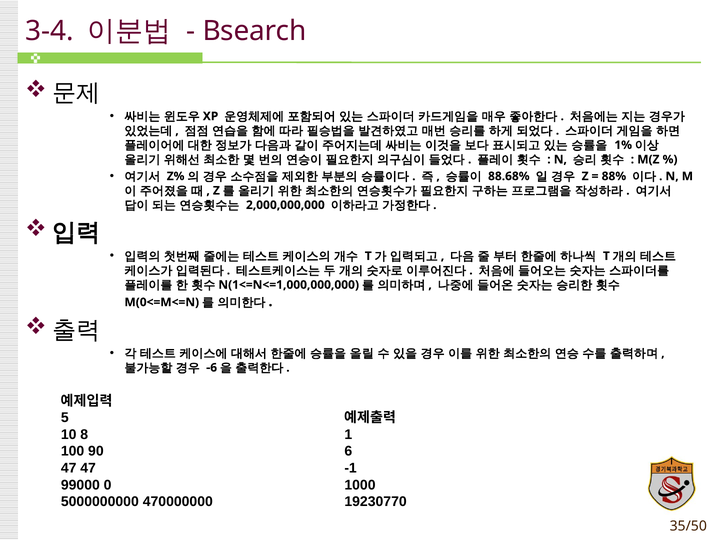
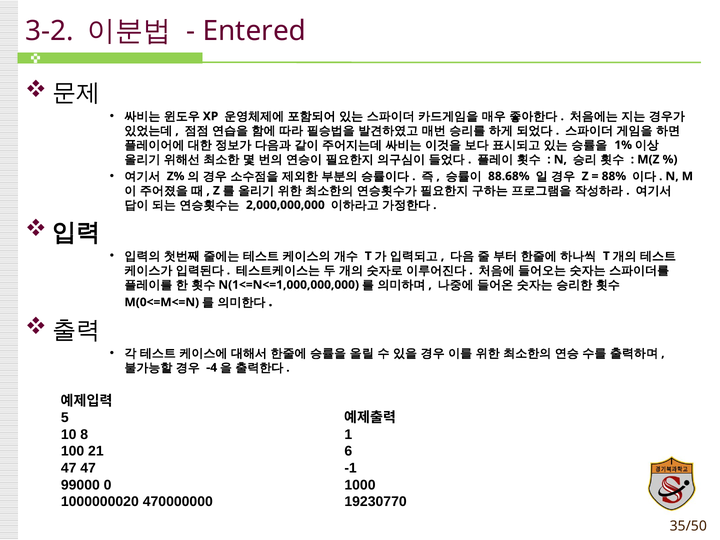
3-4: 3-4 -> 3-2 (49, 31)
Bsearch: Bsearch -> Entered (254, 31)
-6: -6 -> -4 (212, 368)
90: 90 -> 21 (96, 451)
5000000000: 5000000000 -> 1000000020 (100, 502)
